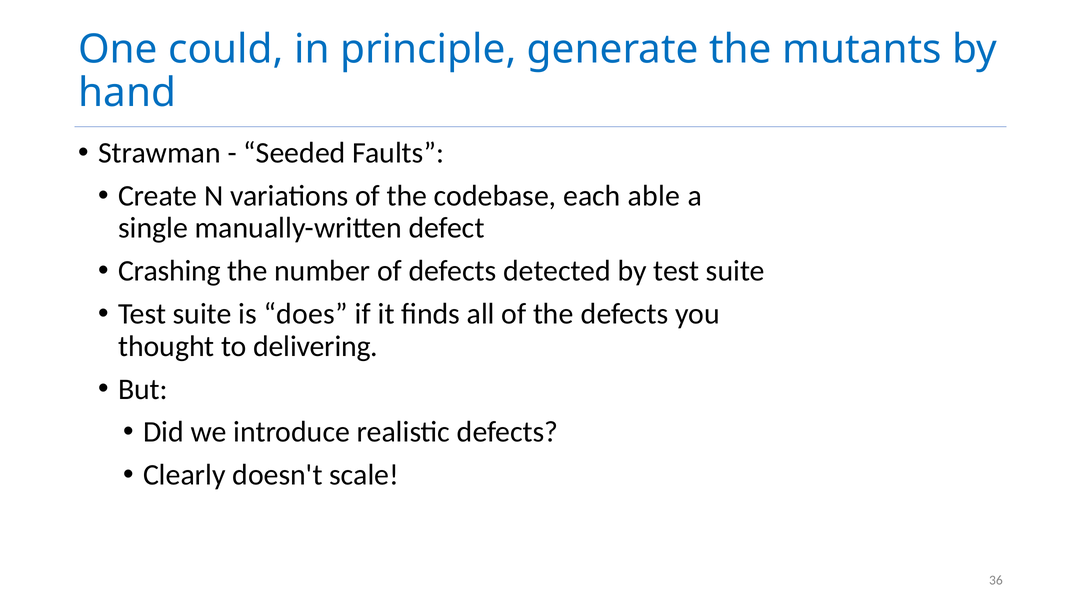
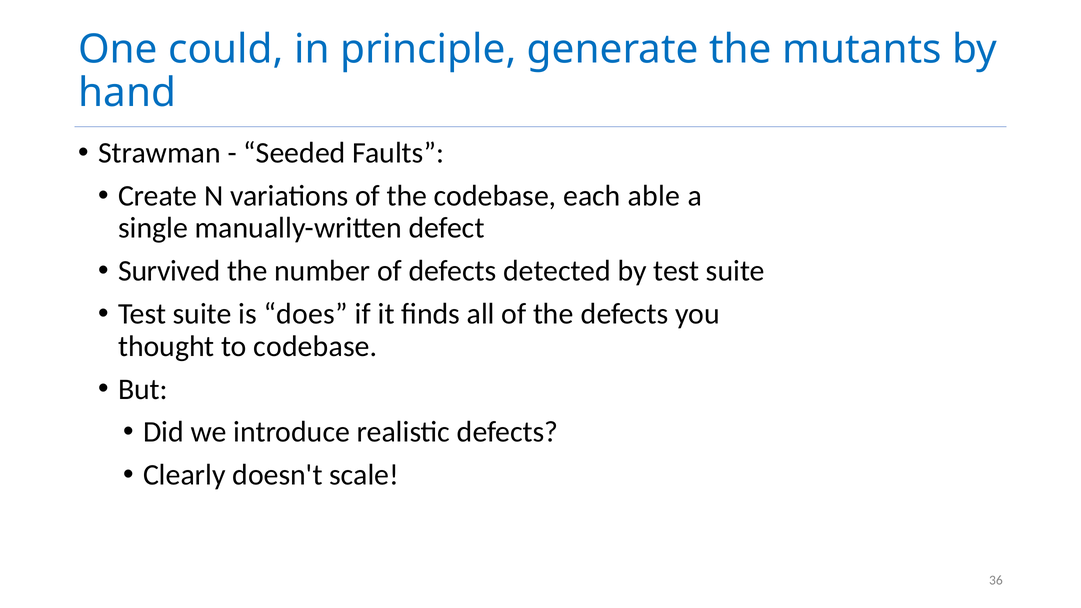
Crashing: Crashing -> Survived (169, 271)
to delivering: delivering -> codebase (315, 346)
